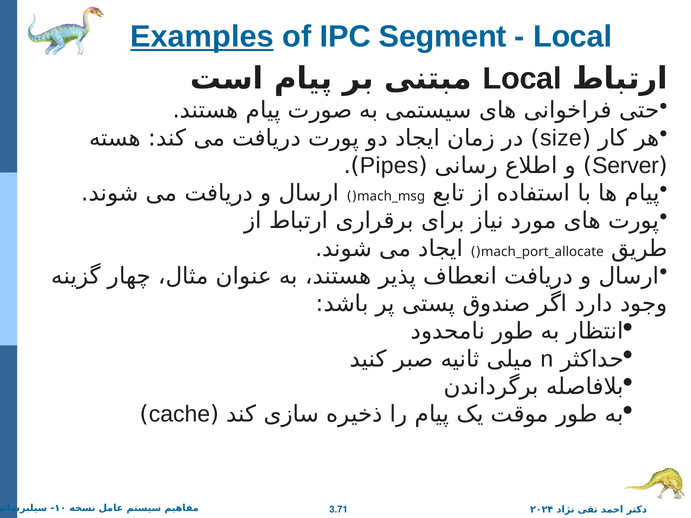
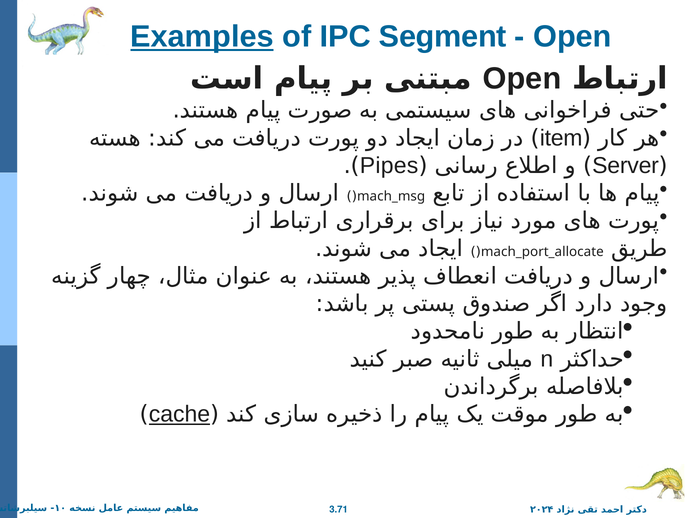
Local: Local -> Open (572, 37)
Local: Local -> Open (522, 79)
size: size -> item (561, 138)
cache underline: none -> present (179, 414)
